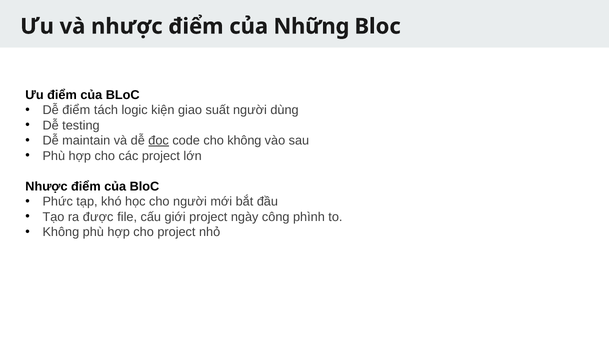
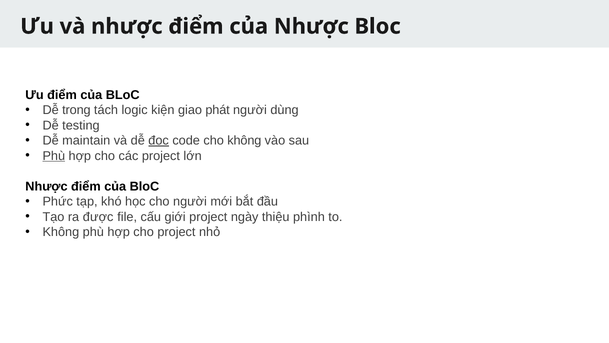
của Những: Những -> Nhược (311, 26)
Dễ điểm: điểm -> trong (76, 110)
suất: suất -> phát (218, 110)
Phù underline: none -> present (54, 156)
công: công -> thiệu (276, 217)
